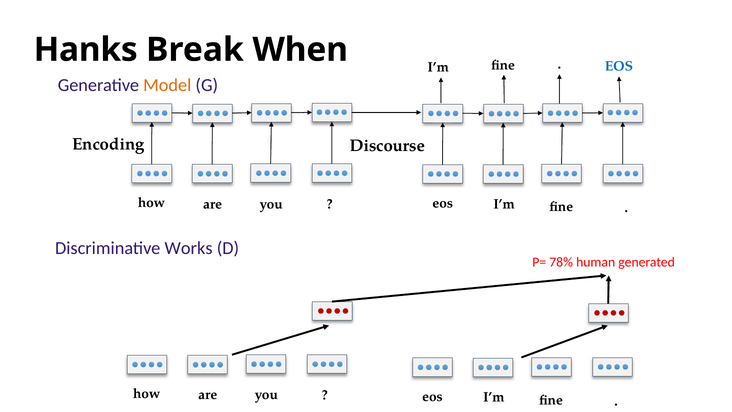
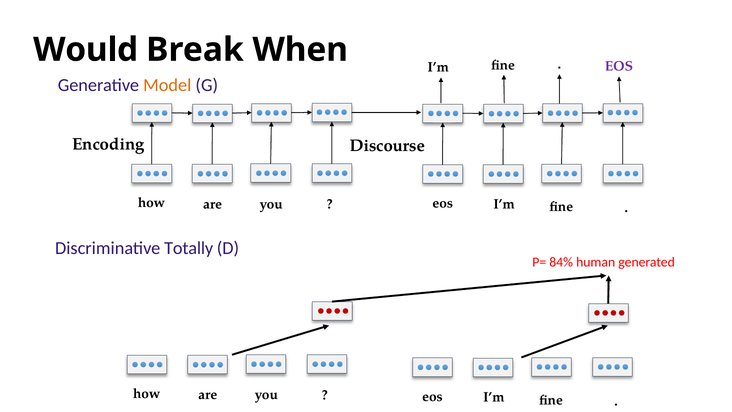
Hanks: Hanks -> Would (86, 50)
EOS colour: blue -> purple (619, 66)
Works: Works -> Totally (189, 248)
78%: 78% -> 84% (561, 262)
